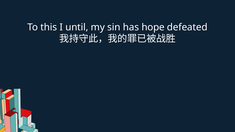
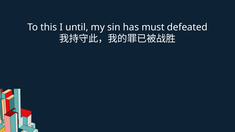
hope: hope -> must (153, 27)
